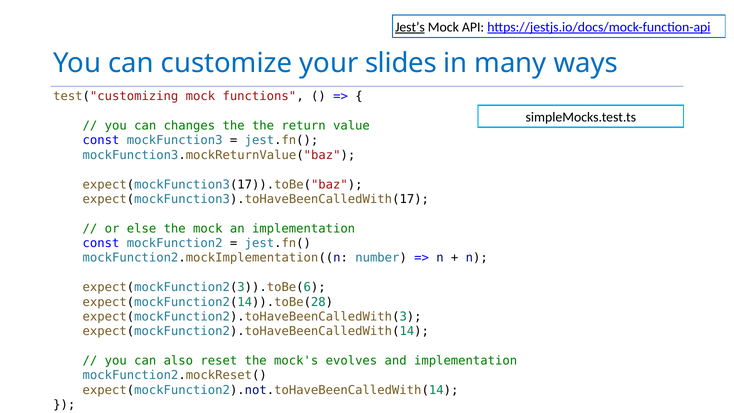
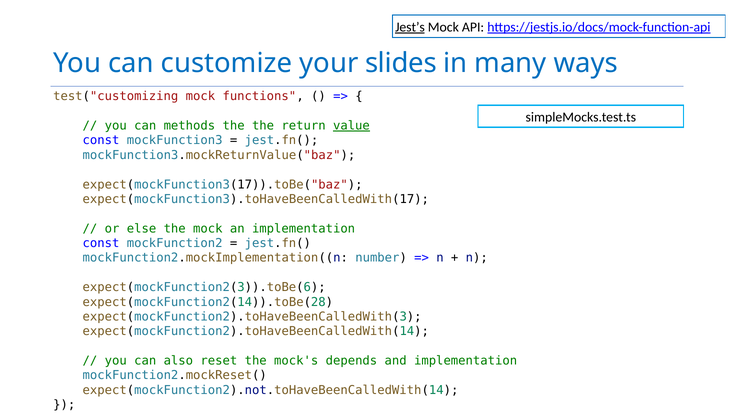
changes: changes -> methods (189, 126)
value underline: none -> present (351, 126)
evolves: evolves -> depends (351, 361)
